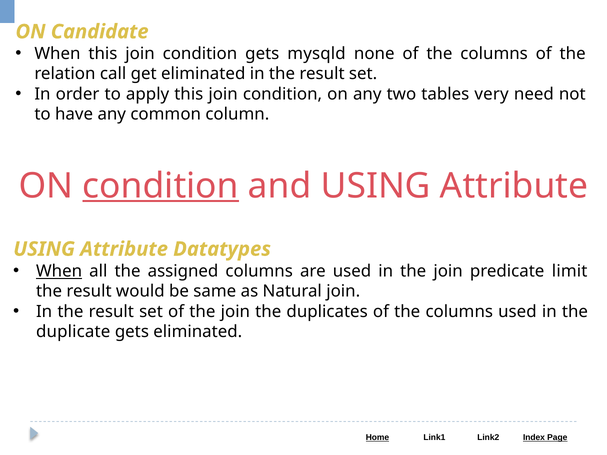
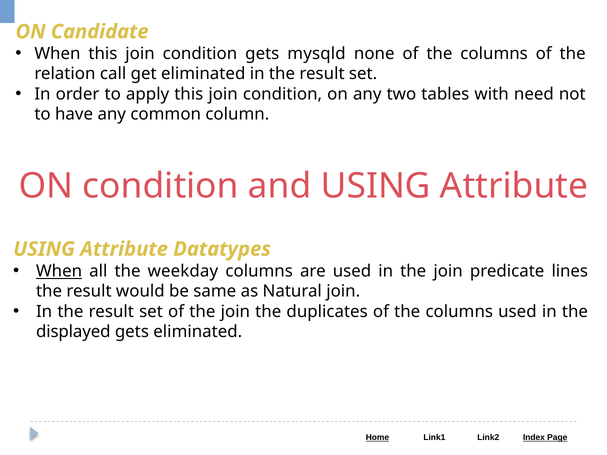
very: very -> with (492, 94)
condition underline: present -> none (161, 186)
assigned: assigned -> weekday (183, 271)
limit: limit -> lines (570, 271)
duplicate: duplicate -> displayed (73, 332)
